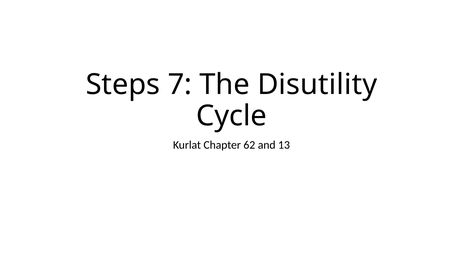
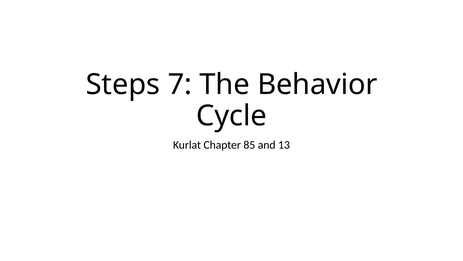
Disutility: Disutility -> Behavior (317, 84)
62: 62 -> 85 (249, 145)
